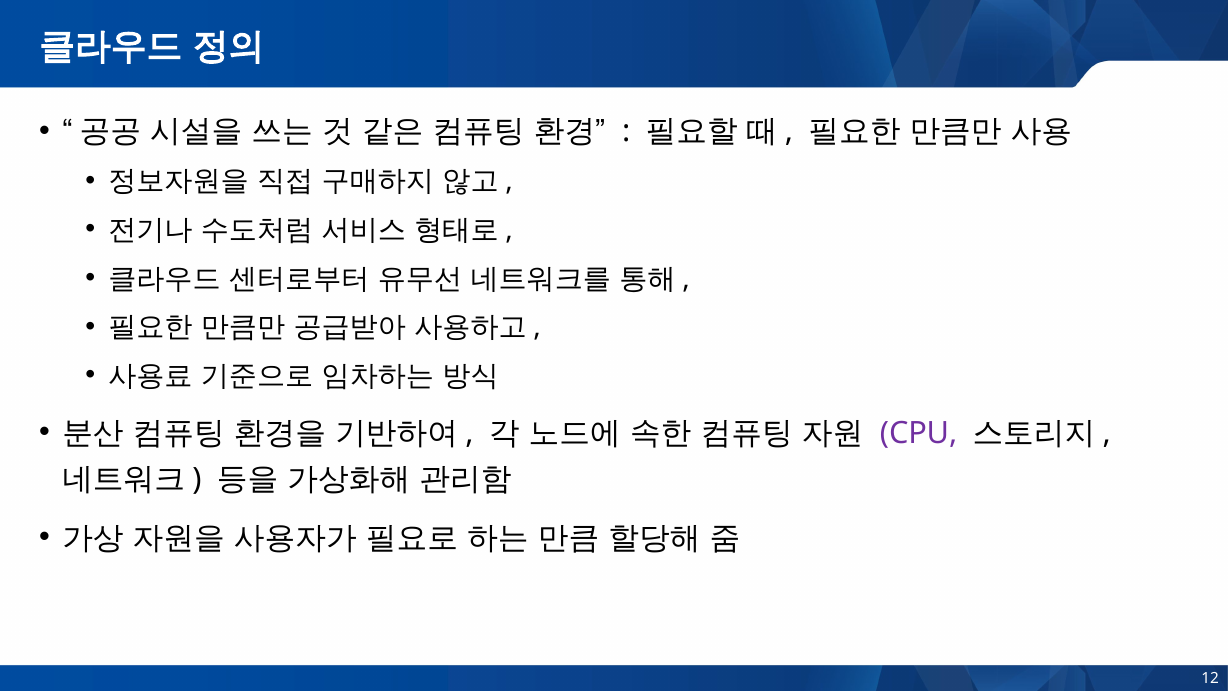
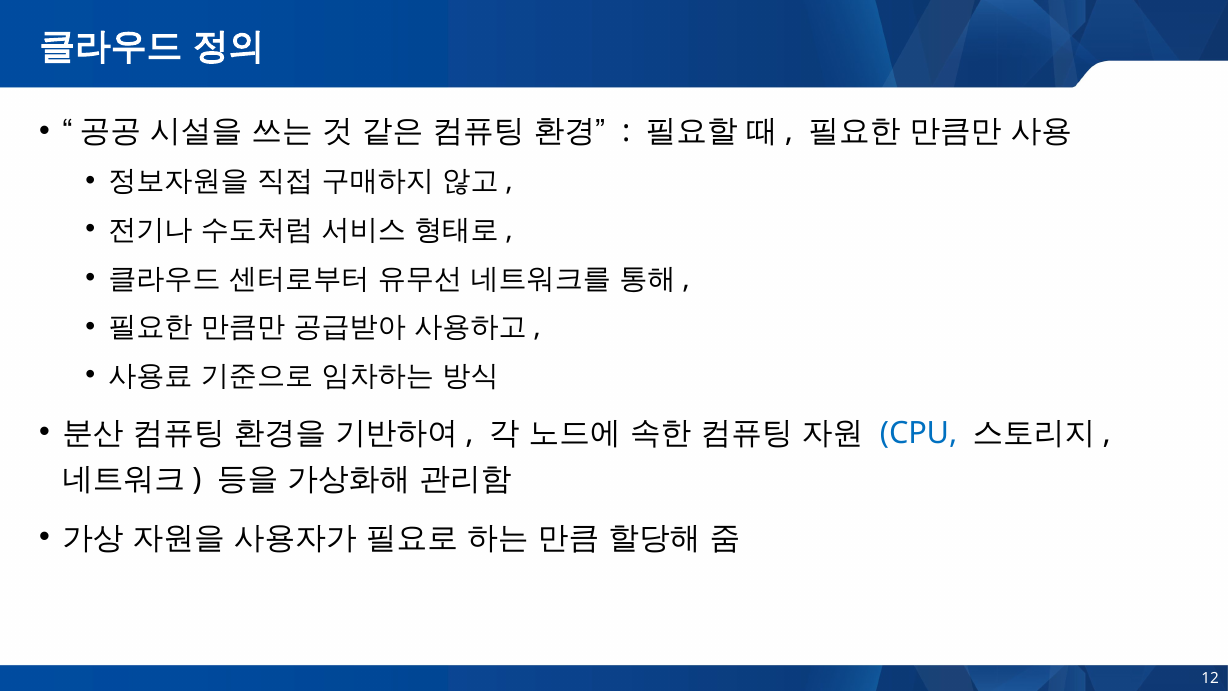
CPU colour: purple -> blue (919, 433)
